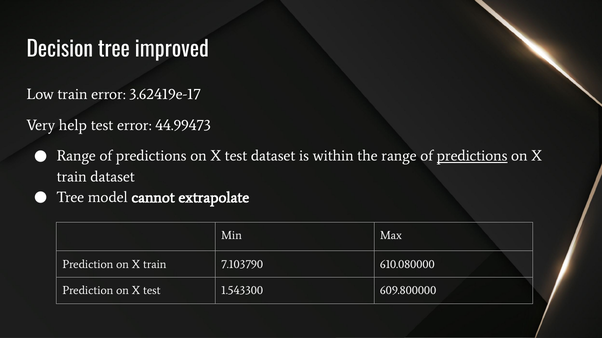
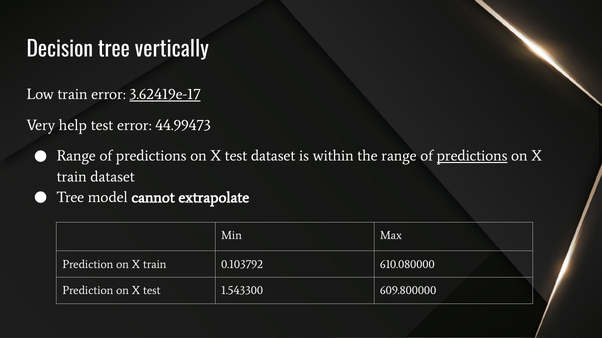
improved: improved -> vertically (172, 50)
3.62419e-17 underline: none -> present (165, 95)
7.103790: 7.103790 -> 0.103792 (242, 265)
